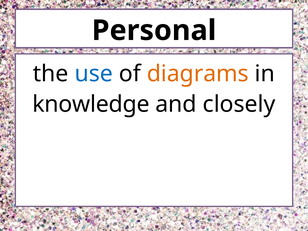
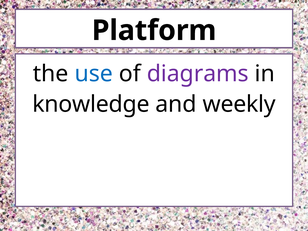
Personal: Personal -> Platform (154, 30)
diagrams colour: orange -> purple (198, 74)
closely: closely -> weekly (239, 104)
